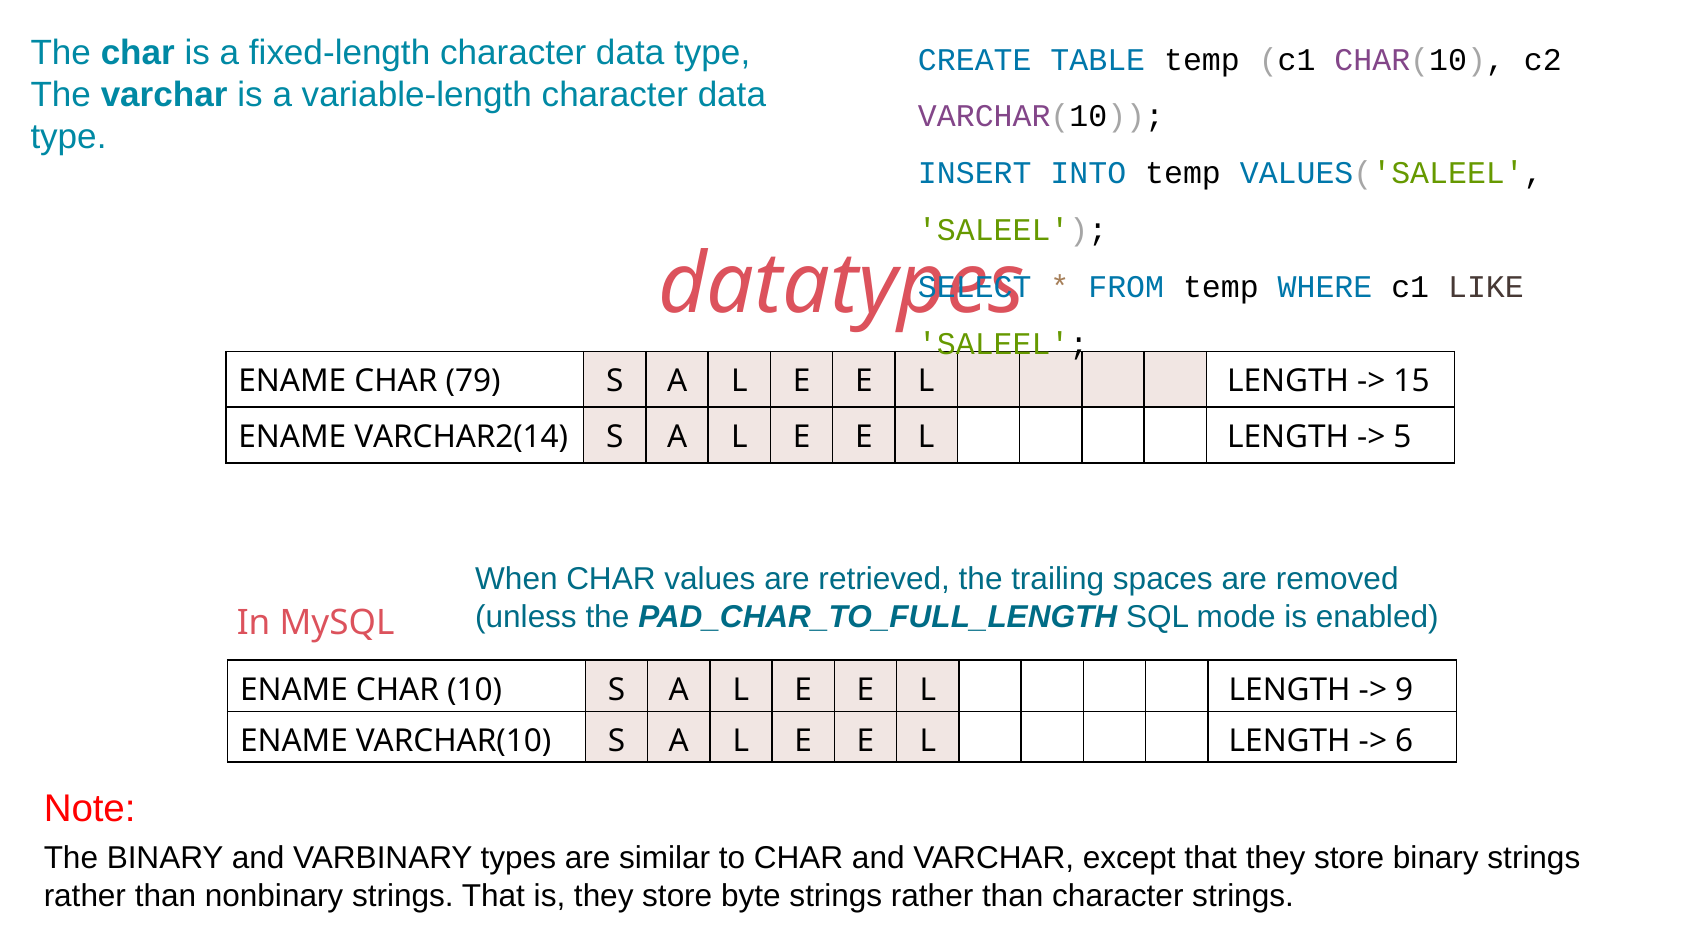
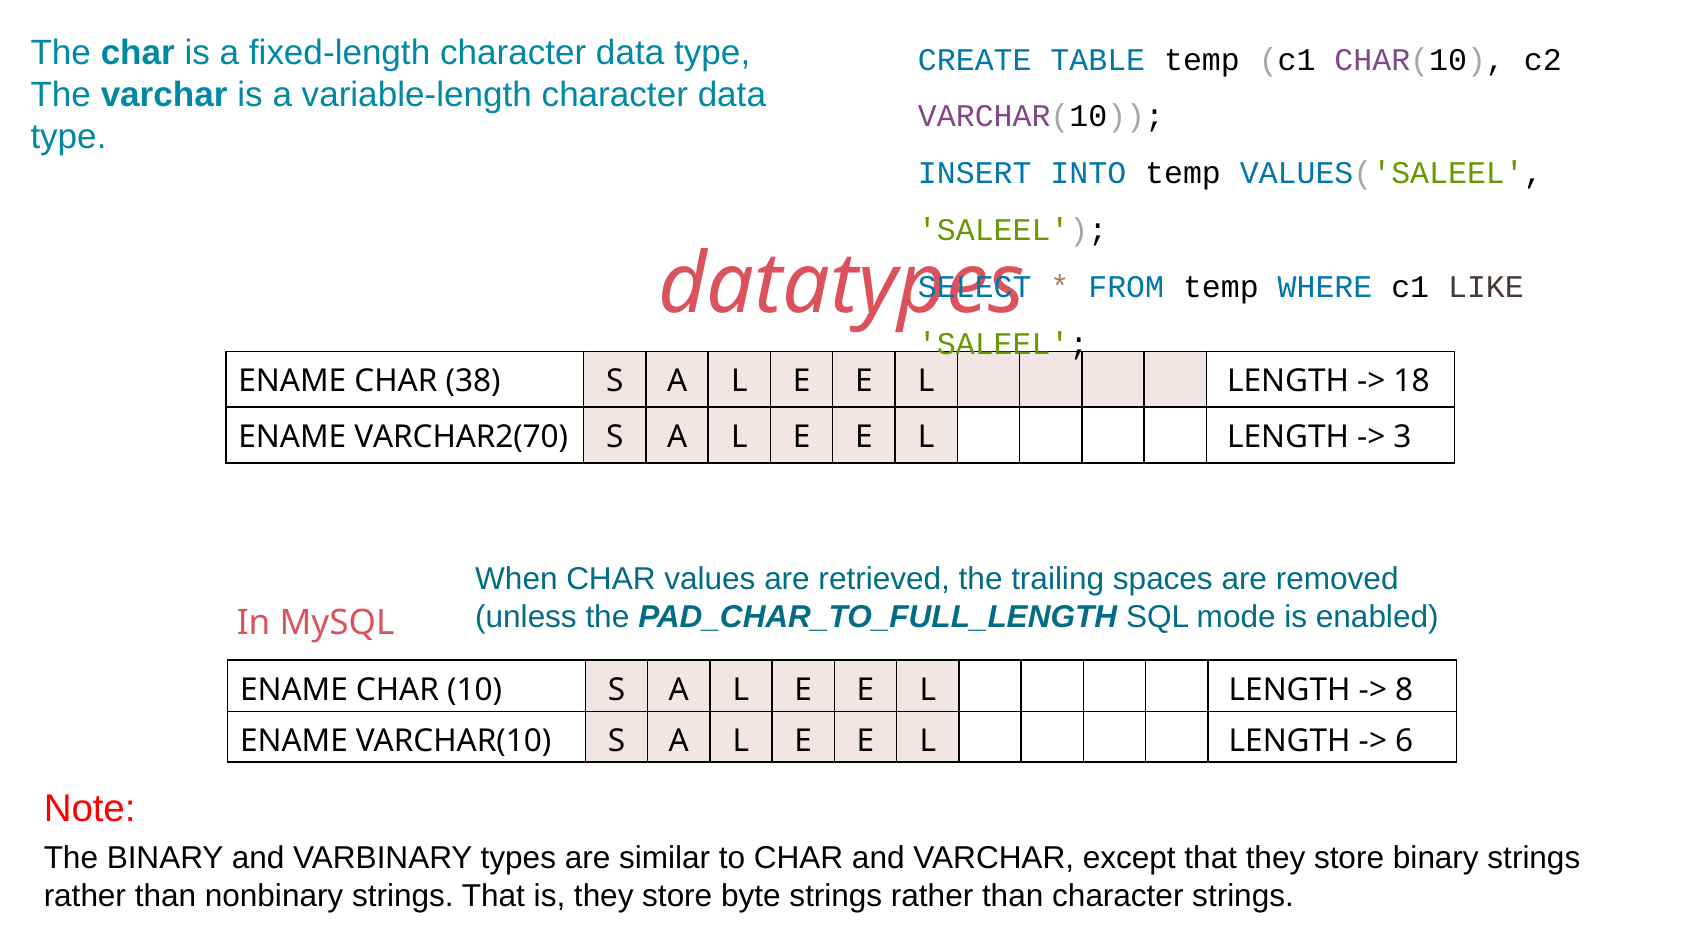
79: 79 -> 38 (473, 381)
15: 15 -> 18 (1412, 381)
VARCHAR2(14: VARCHAR2(14 -> VARCHAR2(70 (461, 437)
5: 5 -> 3 (1402, 437)
9: 9 -> 8 (1404, 689)
